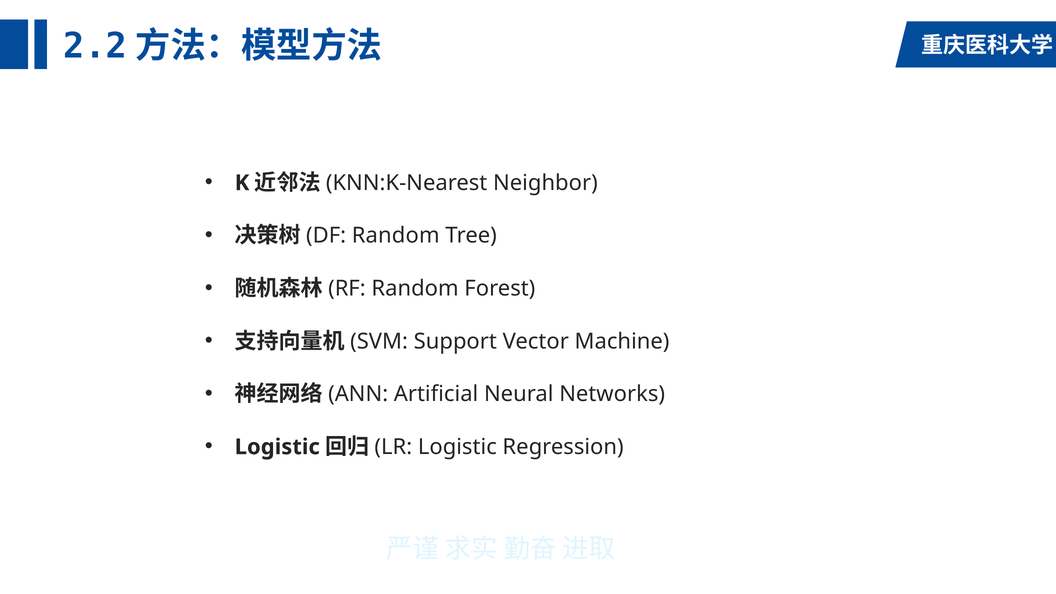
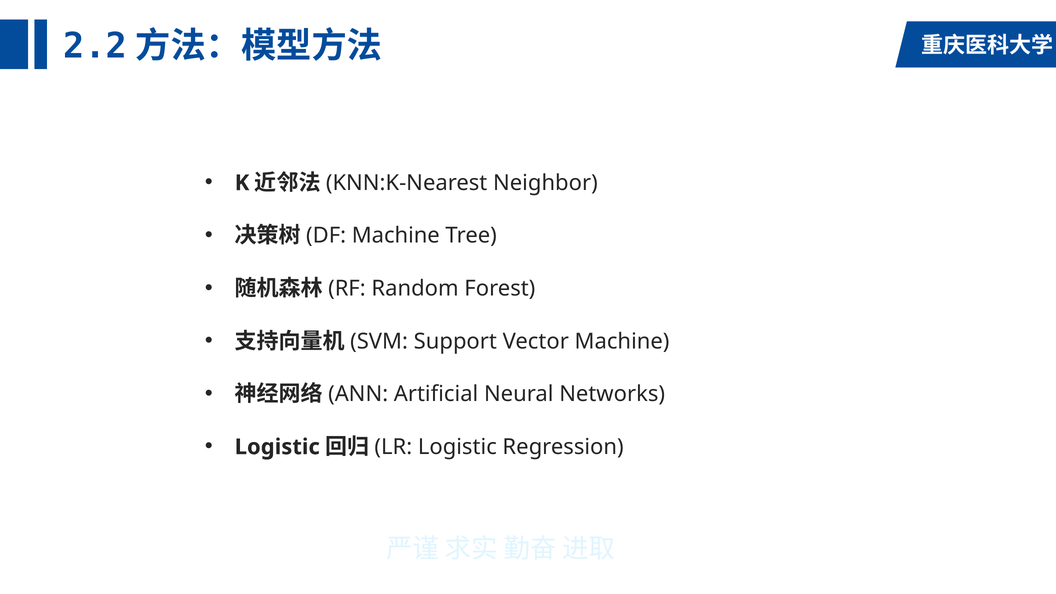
Random: Random -> Machine (396, 236)
